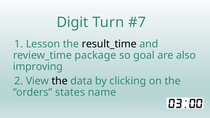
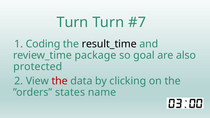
Digit: Digit -> Turn (72, 22)
Lesson: Lesson -> Coding (43, 44)
improving: improving -> protected (38, 67)
the colour: black -> red (60, 81)
